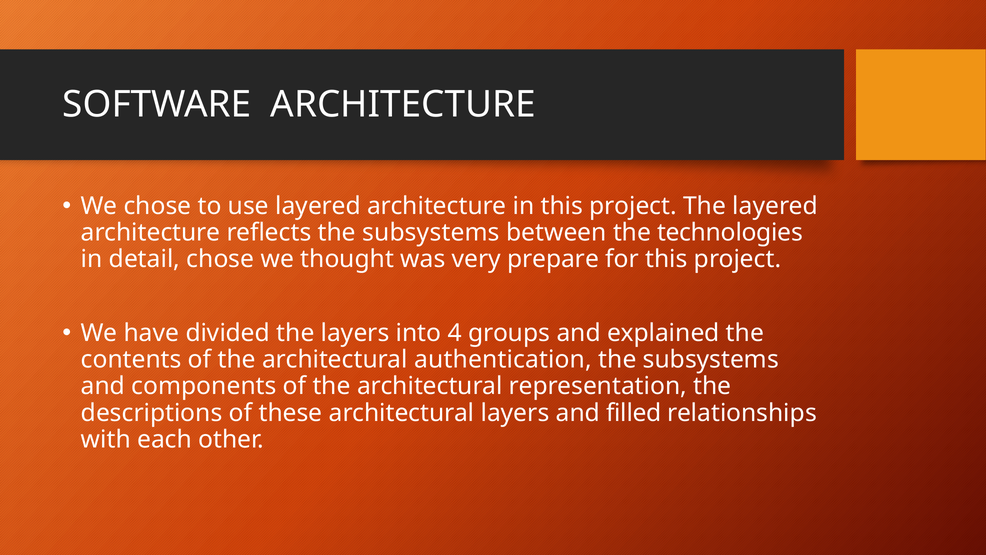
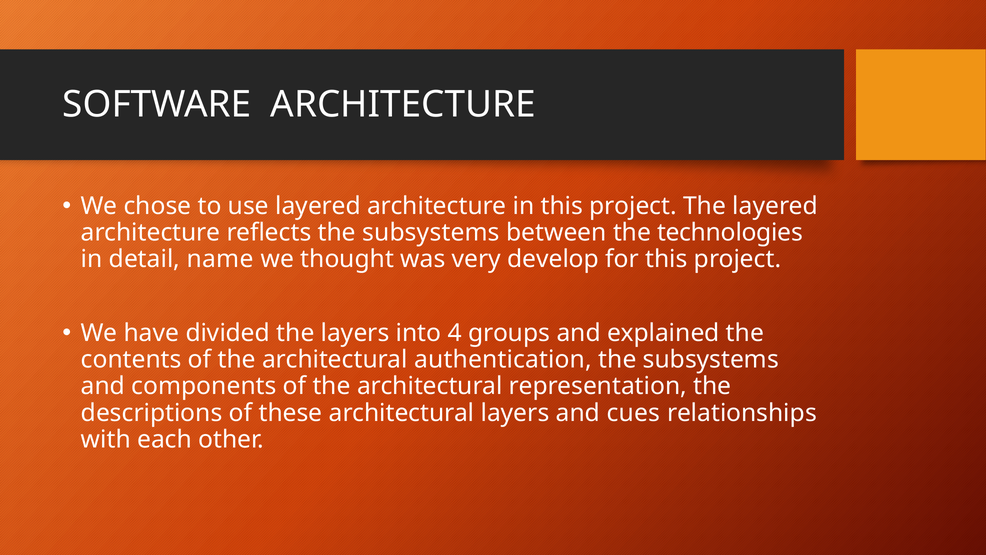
detail chose: chose -> name (220, 259)
prepare: prepare -> develop (553, 259)
filled: filled -> cues (634, 413)
